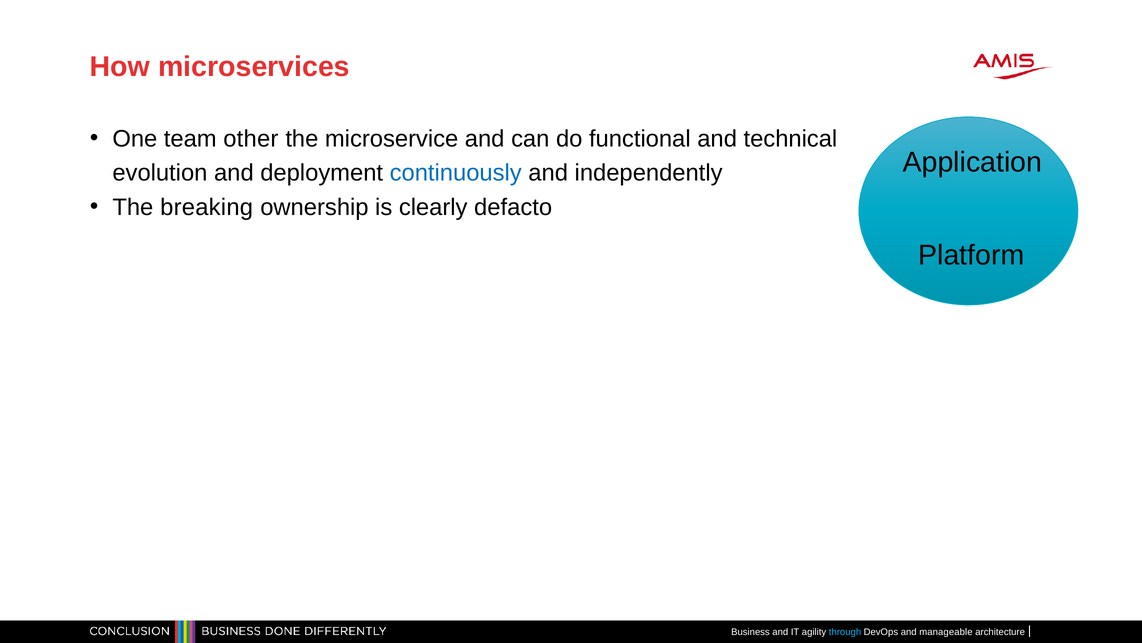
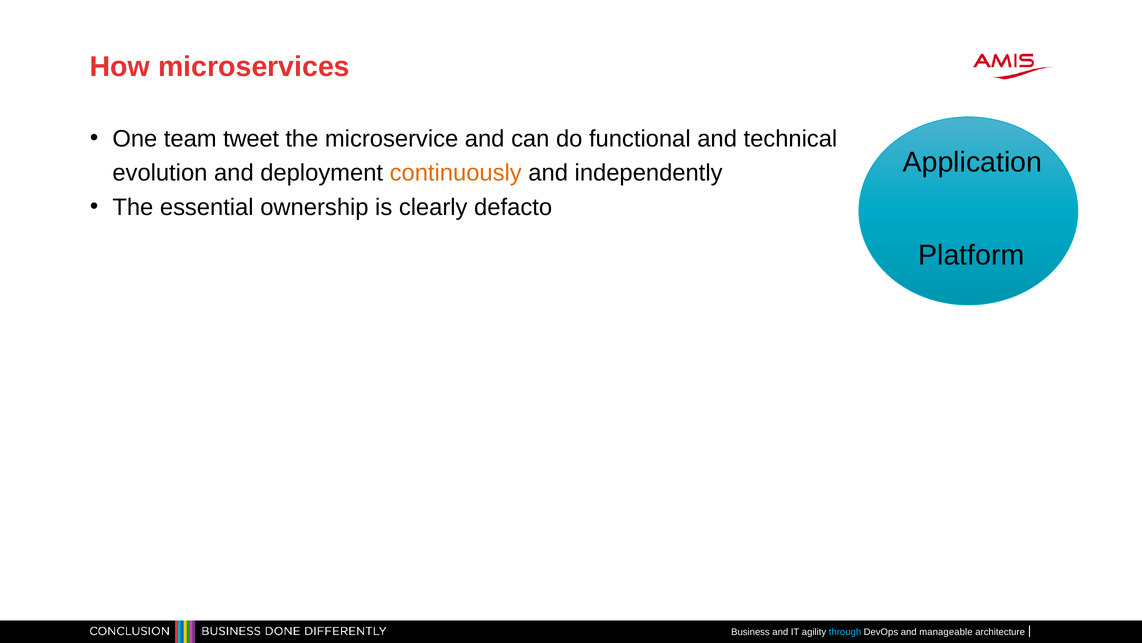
other: other -> tweet (251, 139)
continuously colour: blue -> orange (456, 173)
breaking: breaking -> essential (207, 207)
